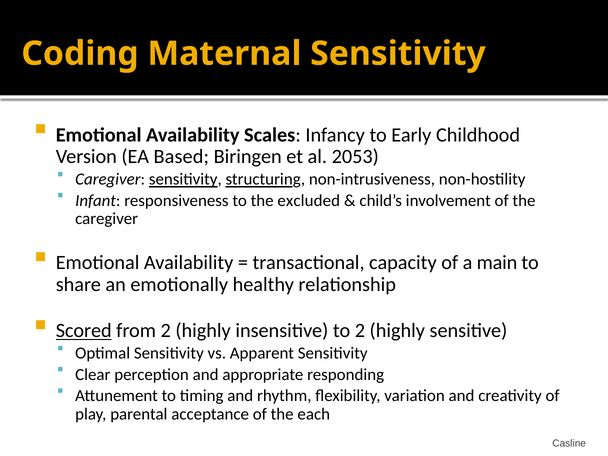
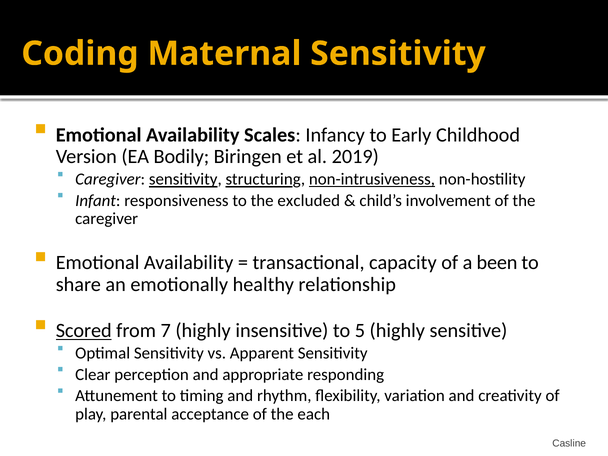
Based: Based -> Bodily (181, 157)
2053: 2053 -> 2019 (355, 157)
non-intrusiveness underline: none -> present (372, 179)
main: main -> been (497, 263)
from 2: 2 -> 7 (166, 331)
to 2: 2 -> 5 (360, 331)
